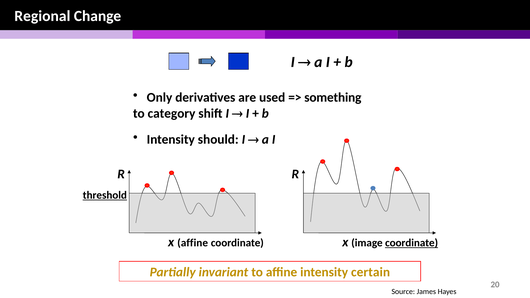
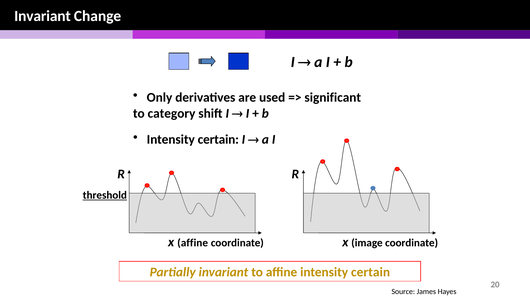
Regional: Regional -> Invariant (42, 16)
something: something -> significant (333, 98)
should: should -> certain (218, 140)
coordinate underline: present -> none (412, 243)
